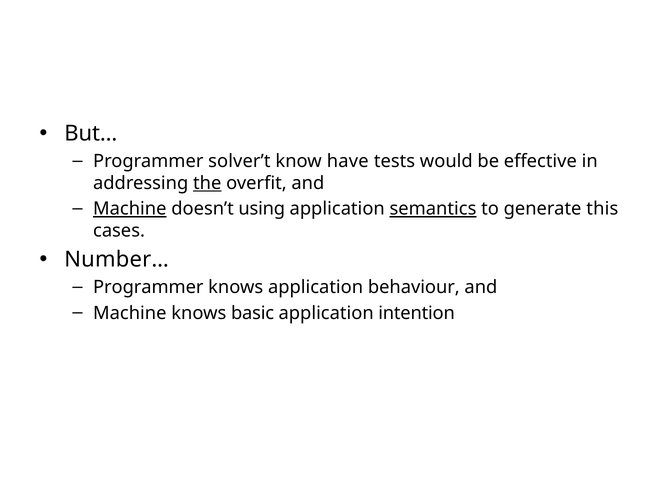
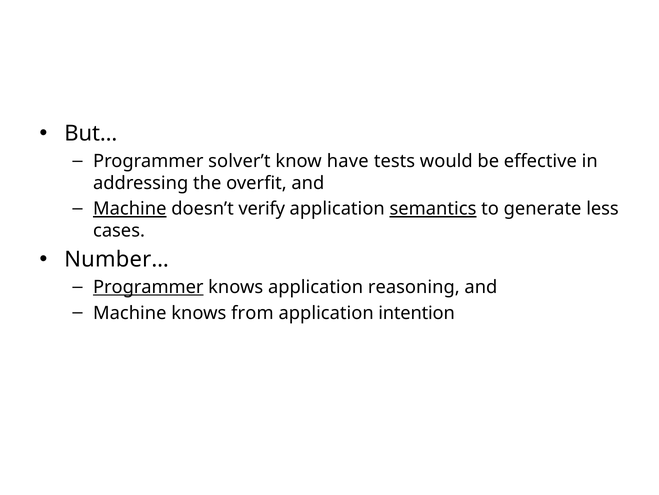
the underline: present -> none (207, 183)
using: using -> verify (262, 209)
this: this -> less (602, 209)
Programmer underline: none -> present (148, 287)
behaviour: behaviour -> reasoning (414, 287)
basic: basic -> from (252, 313)
